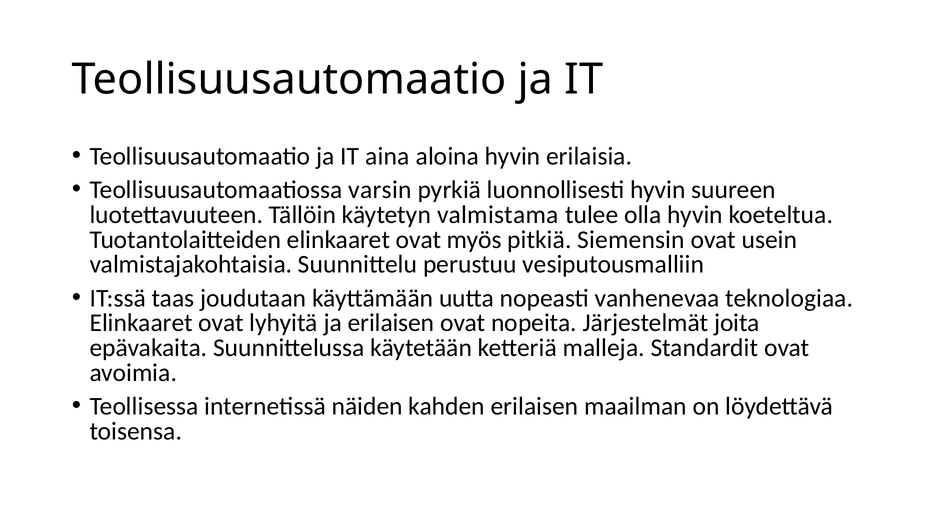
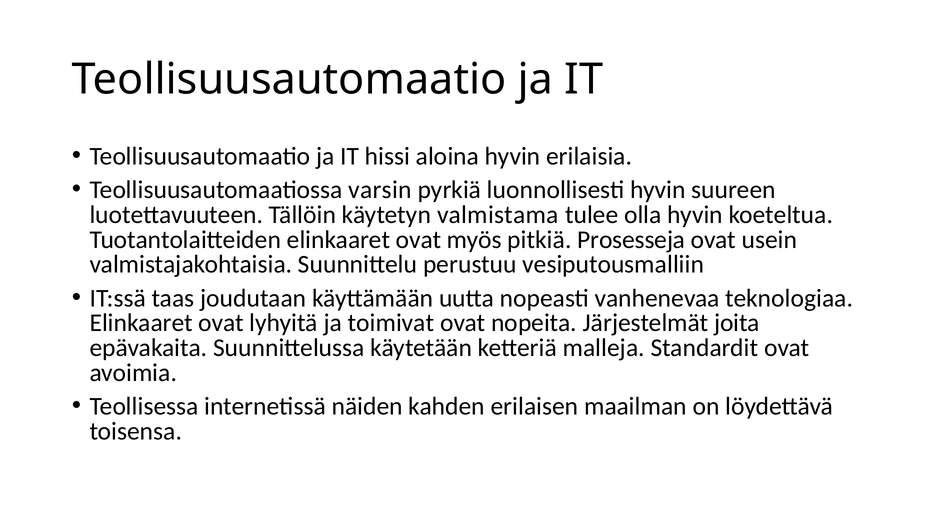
aina: aina -> hissi (388, 156)
Siemensin: Siemensin -> Prosesseja (631, 240)
ja erilaisen: erilaisen -> toimivat (391, 323)
